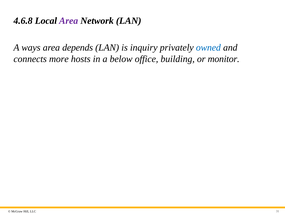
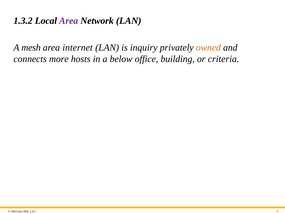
4.6.8: 4.6.8 -> 1.3.2 (23, 21)
ways: ways -> mesh (31, 48)
depends: depends -> internet (78, 48)
owned colour: blue -> orange (208, 48)
monitor: monitor -> criteria (224, 59)
